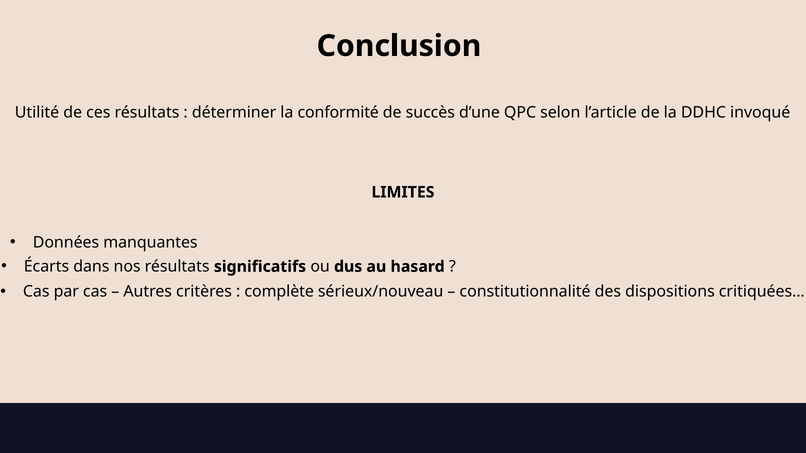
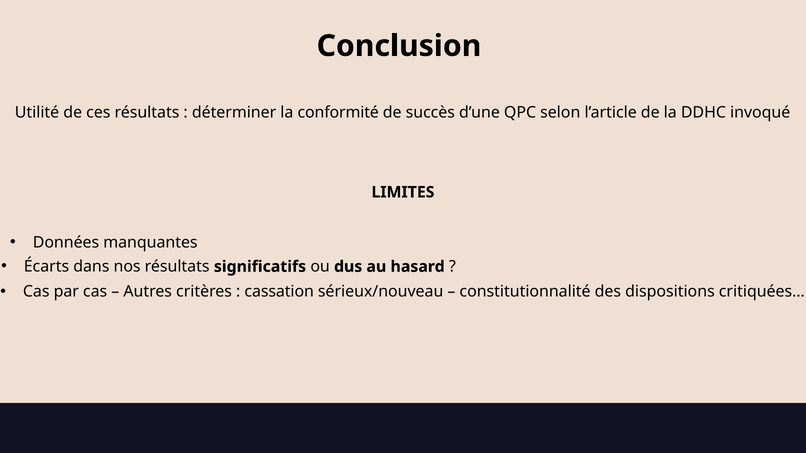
complète: complète -> cassation (279, 292)
